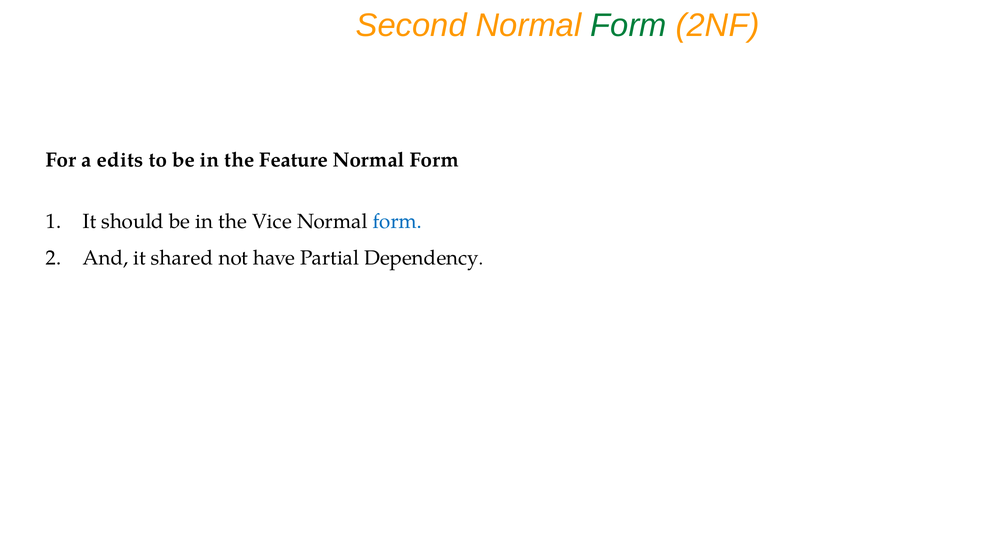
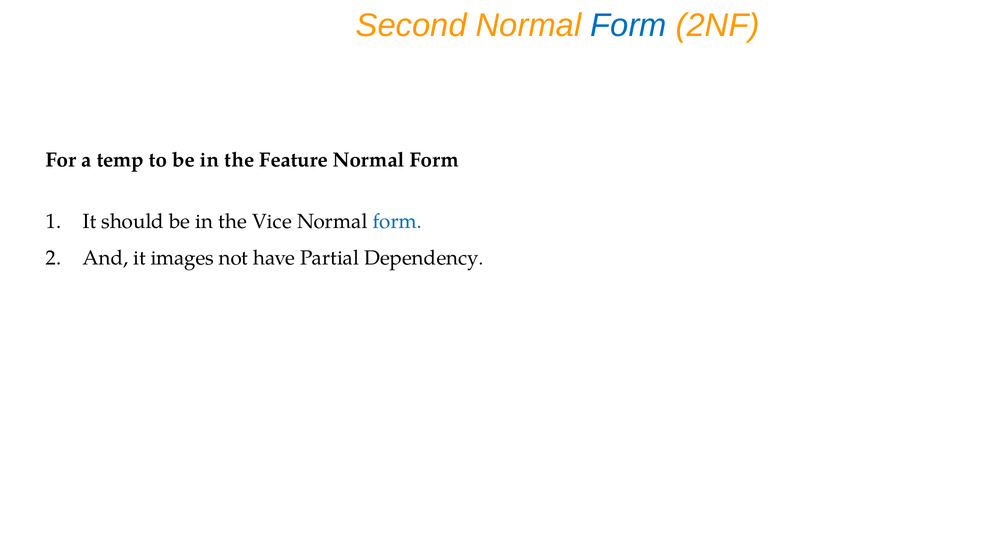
Form colour: green -> blue (629, 26)
edits: edits -> temp (120, 160)
shared: shared -> images (182, 258)
